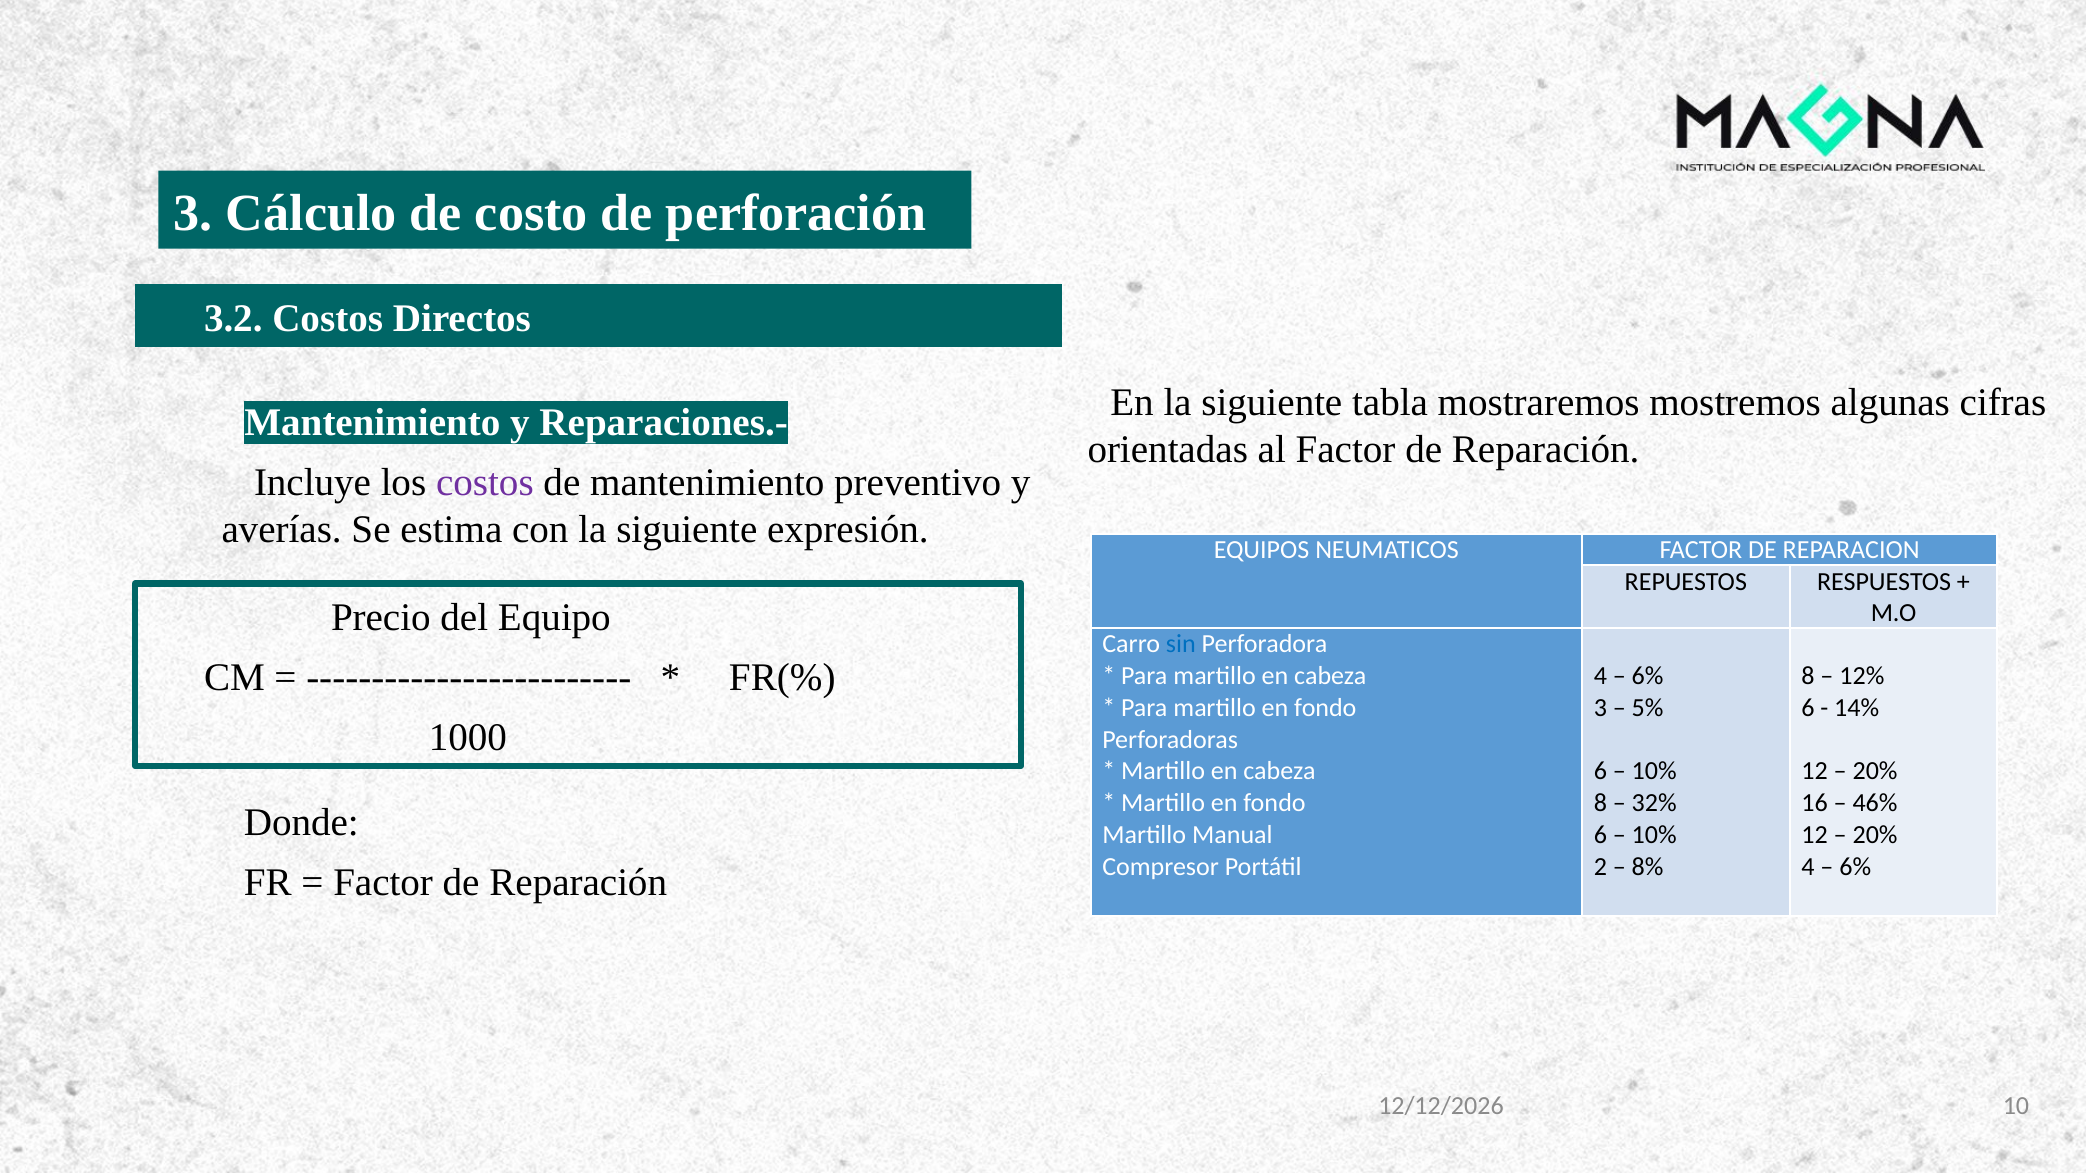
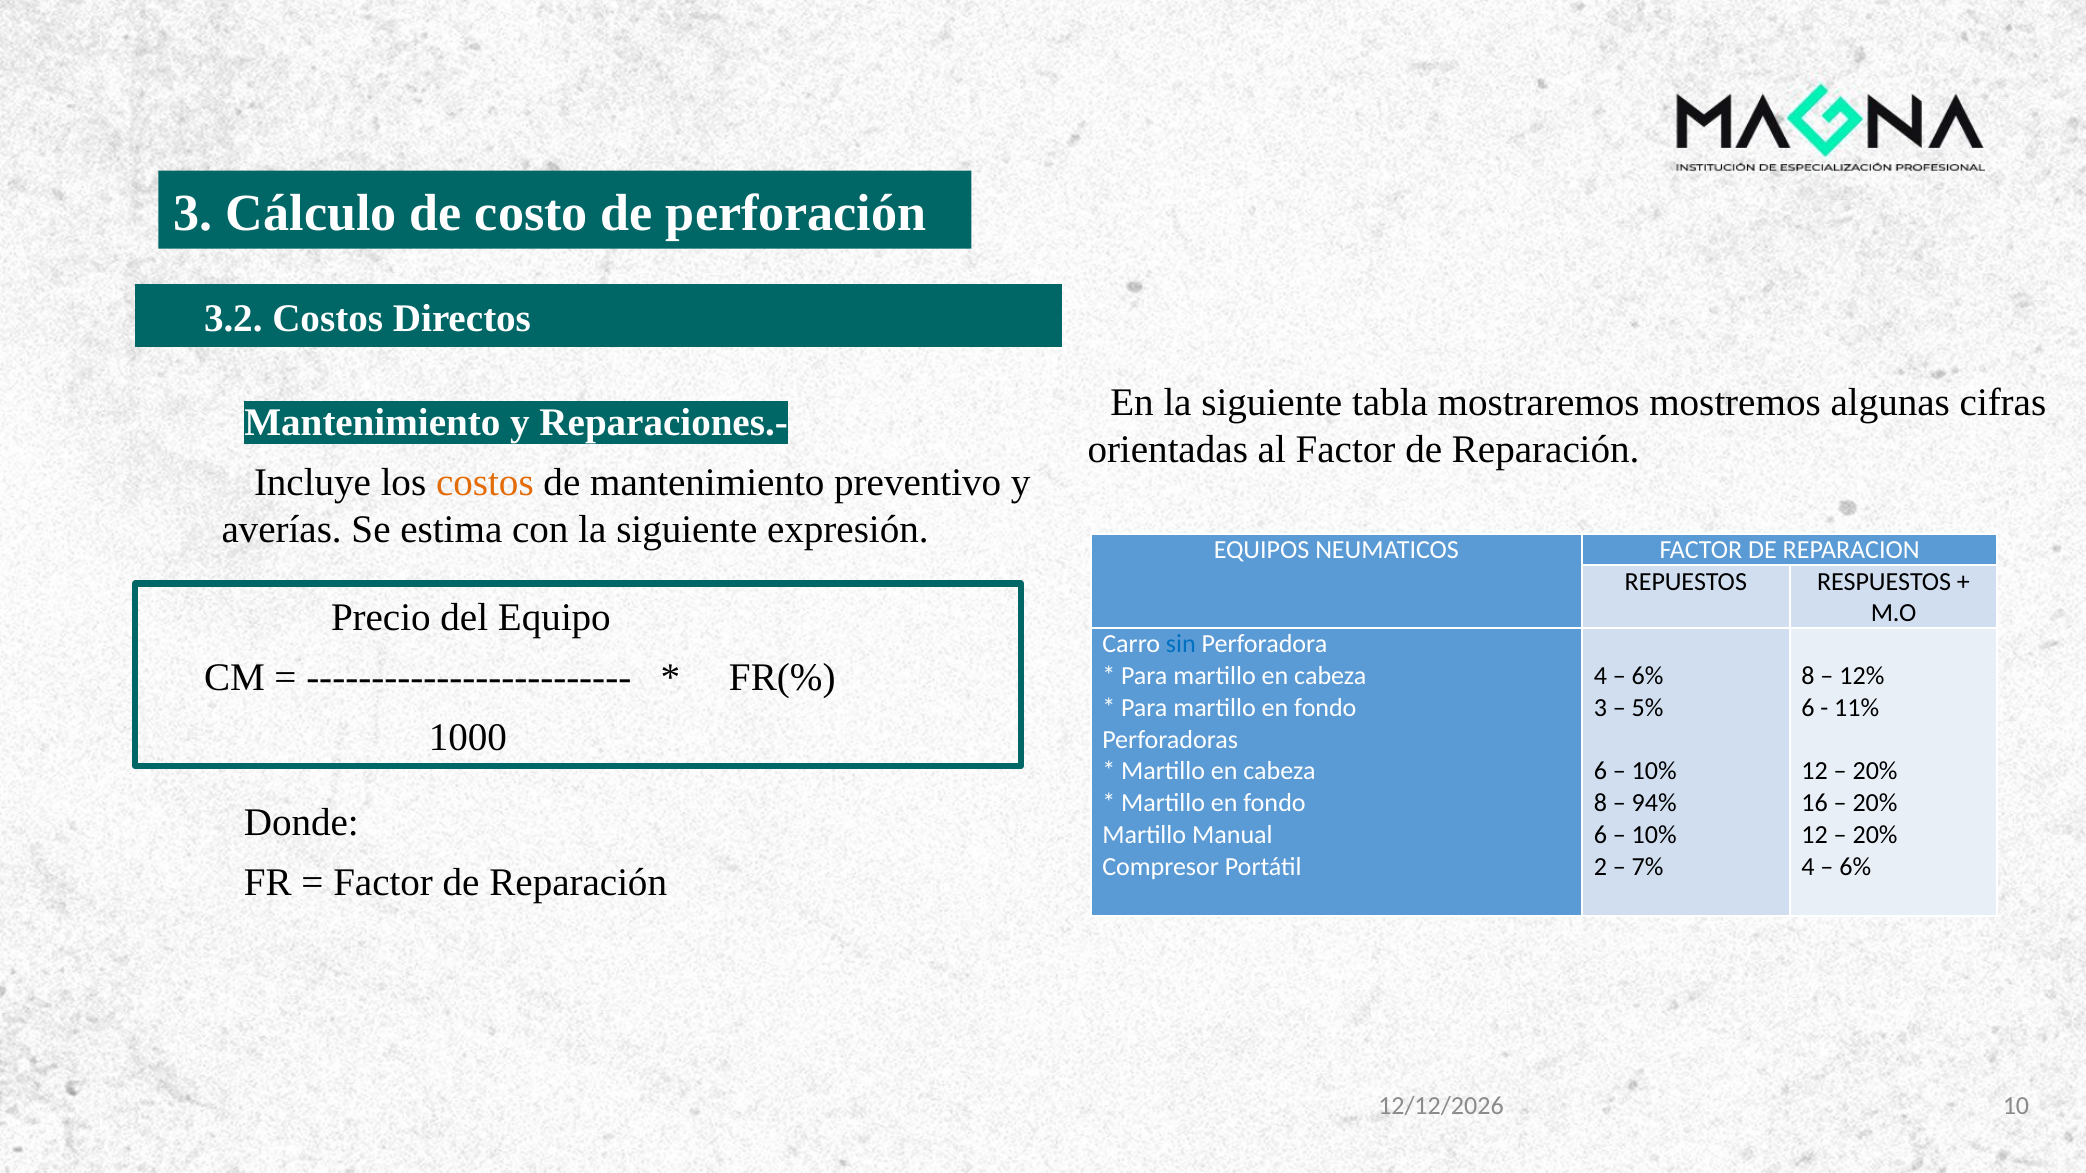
costos colour: purple -> orange (485, 483)
14%: 14% -> 11% (1857, 708)
32%: 32% -> 94% (1654, 803)
46%: 46% -> 20% (1875, 803)
8%: 8% -> 7% (1648, 867)
